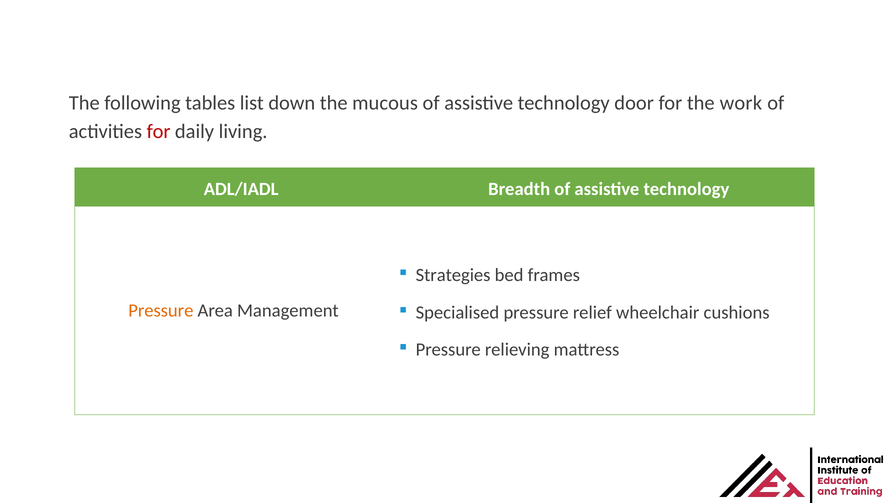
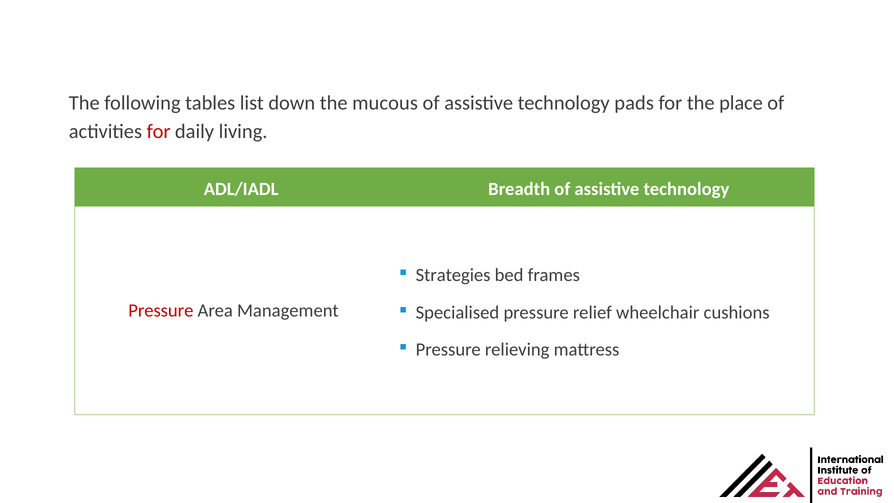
door: door -> pads (634, 103)
work: work -> place (741, 103)
Pressure colour: orange -> red (161, 311)
